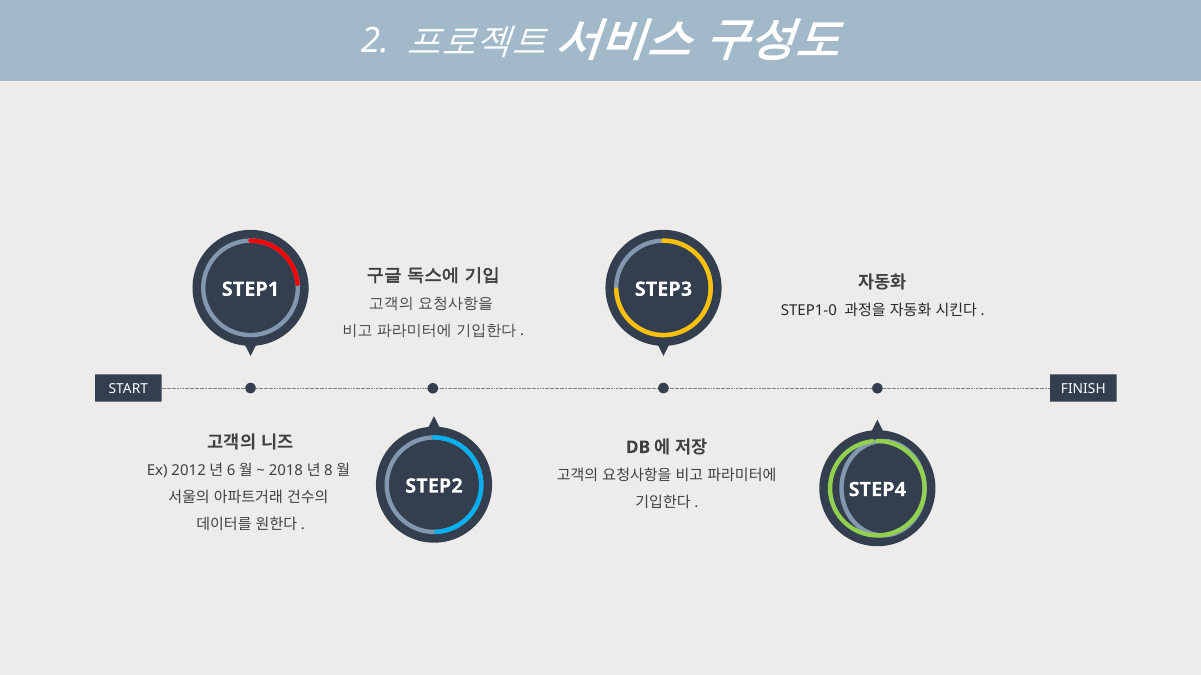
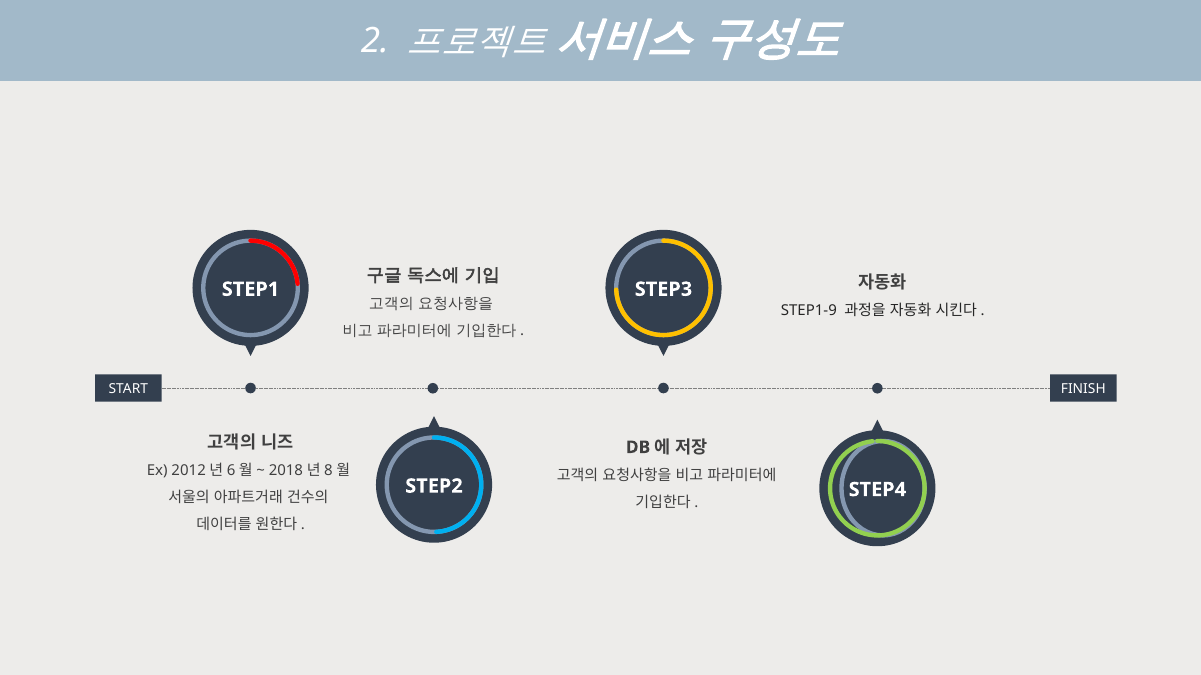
STEP1-0: STEP1-0 -> STEP1-9 (809, 311)
